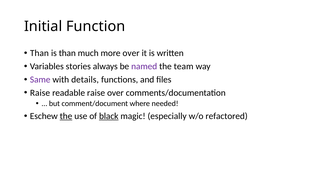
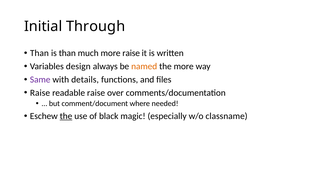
Function: Function -> Through (96, 26)
more over: over -> raise (131, 53)
stories: stories -> design (78, 66)
named colour: purple -> orange (144, 66)
the team: team -> more (184, 66)
black underline: present -> none (109, 116)
refactored: refactored -> classname (227, 116)
